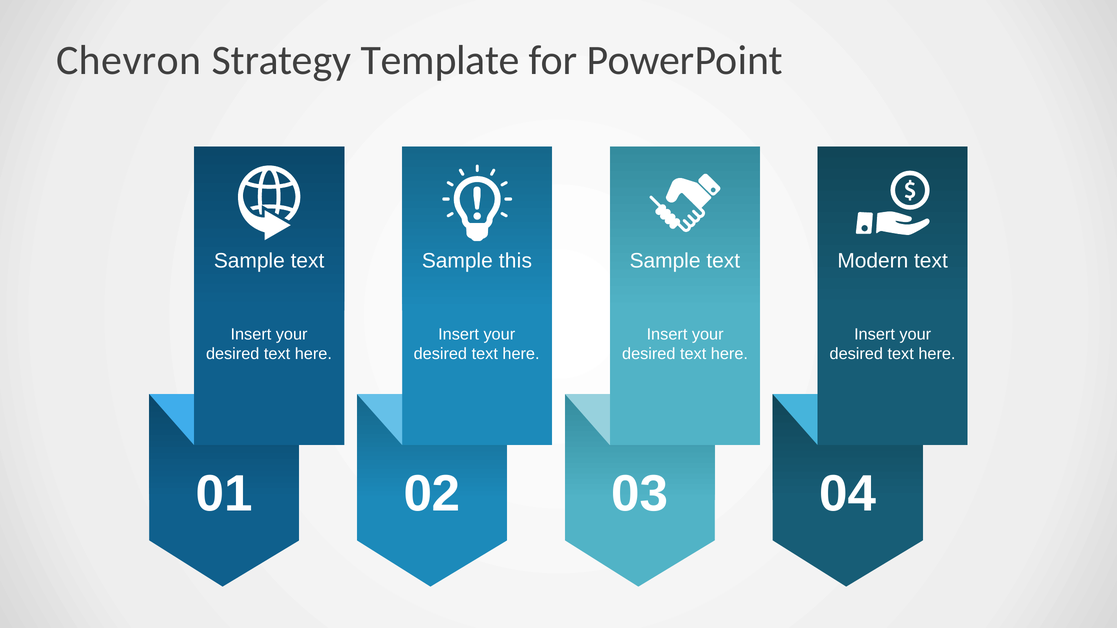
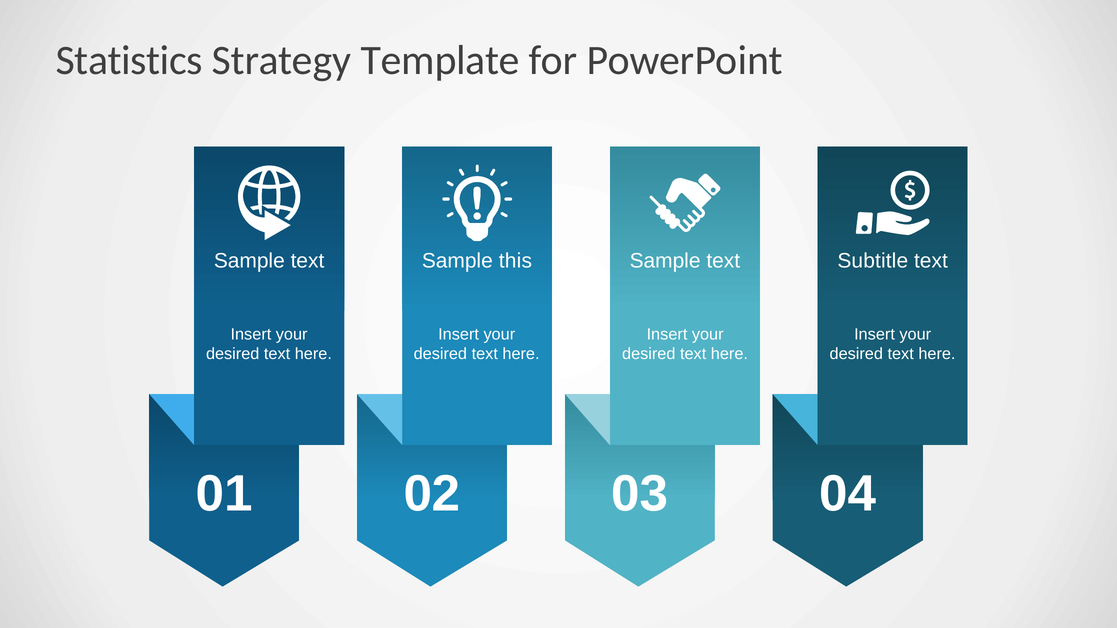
Chevron: Chevron -> Statistics (129, 61)
Modern: Modern -> Subtitle (873, 261)
